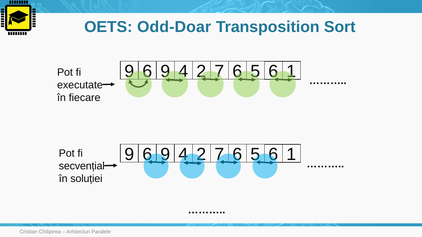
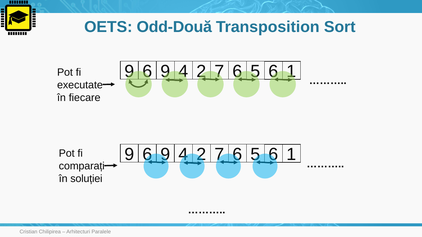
Odd-Doar: Odd-Doar -> Odd-Două (174, 27)
secvențial: secvențial -> comparați (82, 166)
